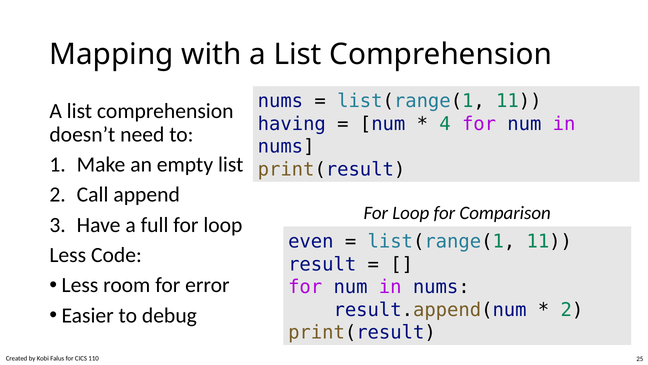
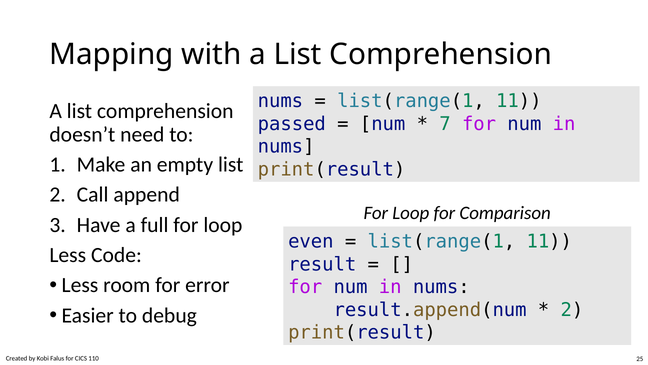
having: having -> passed (292, 124)
4: 4 -> 7 (445, 124)
